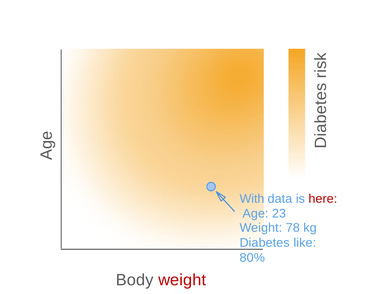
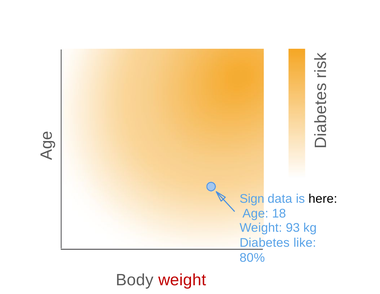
With: With -> Sign (252, 199)
here colour: red -> black (323, 199)
23: 23 -> 18 (279, 213)
78: 78 -> 93 (293, 228)
